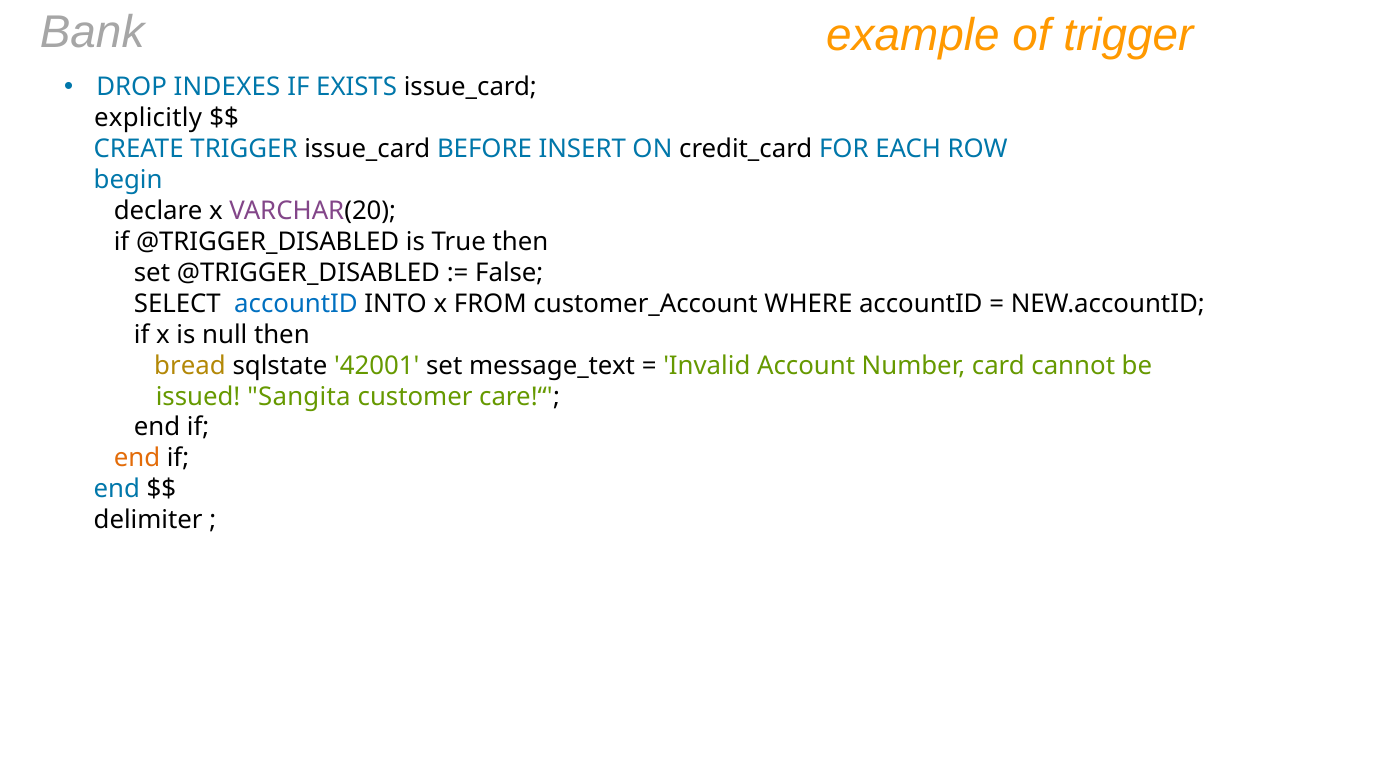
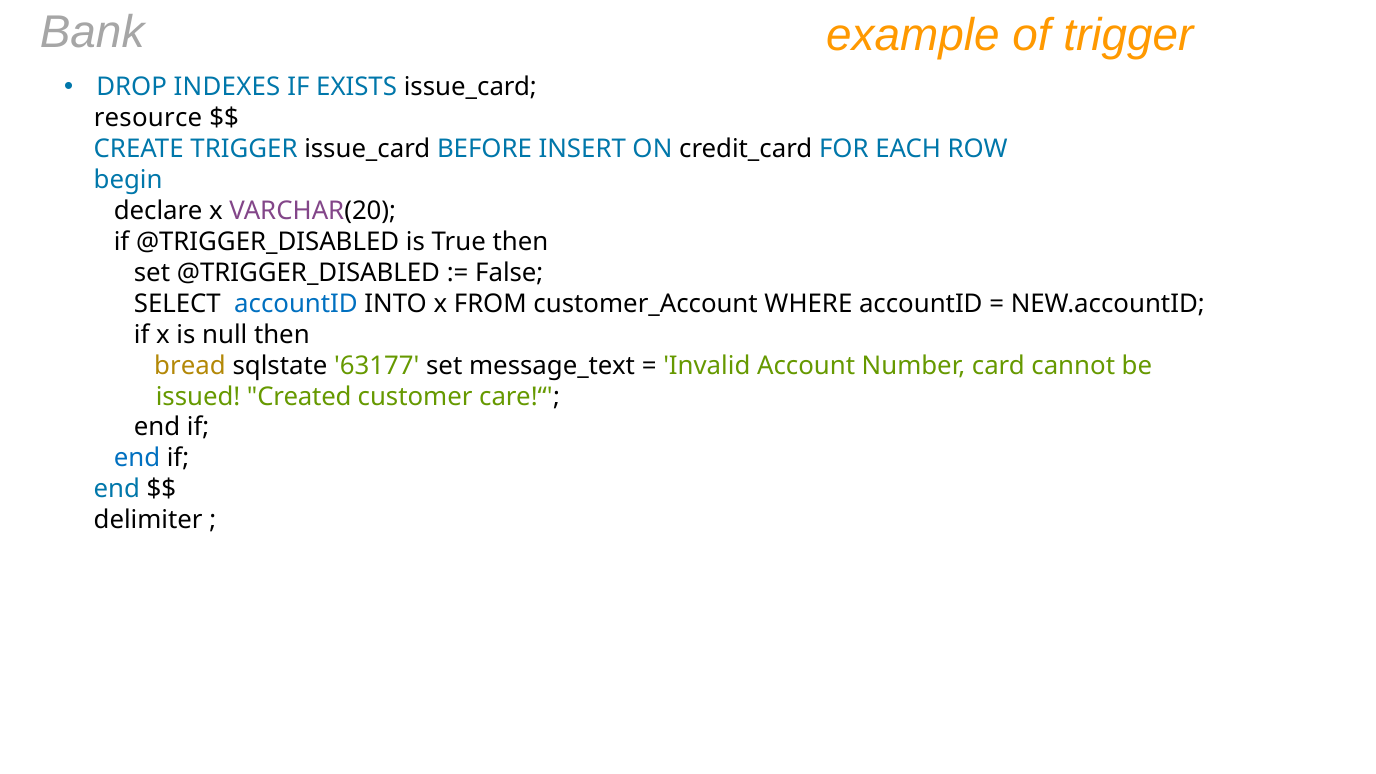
explicitly: explicitly -> resource (148, 118)
42001: 42001 -> 63177 (377, 366)
Sangita: Sangita -> Created (299, 397)
end colour: orange -> blue (137, 458)
